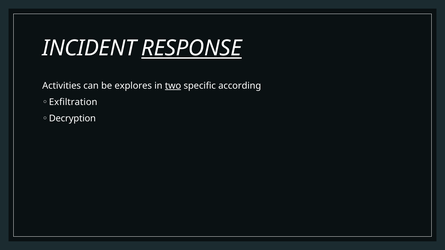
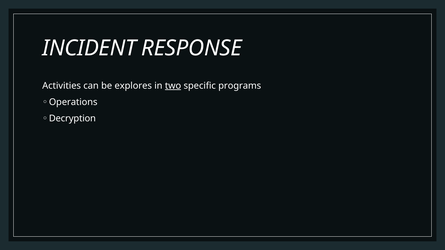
RESPONSE underline: present -> none (192, 48)
according: according -> programs (240, 86)
Exfiltration: Exfiltration -> Operations (73, 102)
